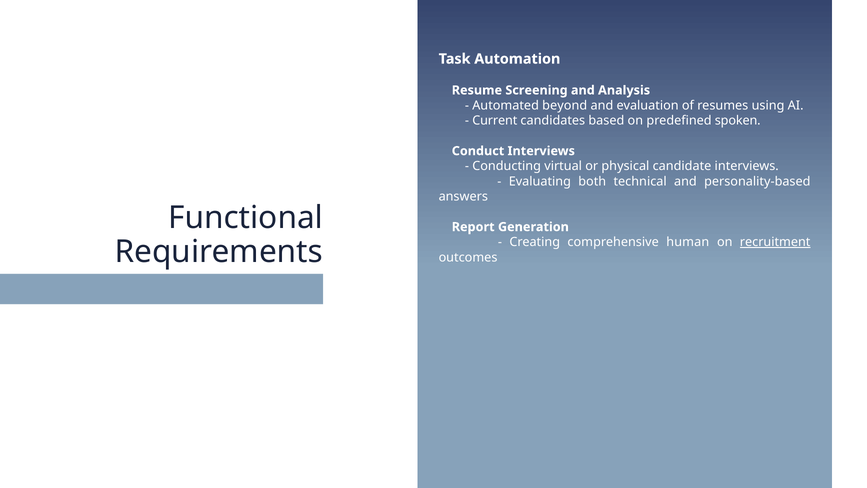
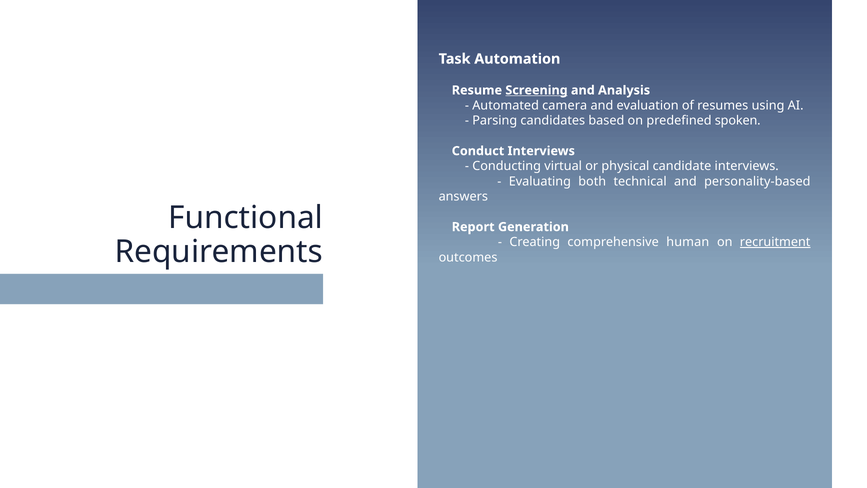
Screening underline: none -> present (537, 90)
beyond: beyond -> camera (565, 105)
Current: Current -> Parsing (495, 121)
